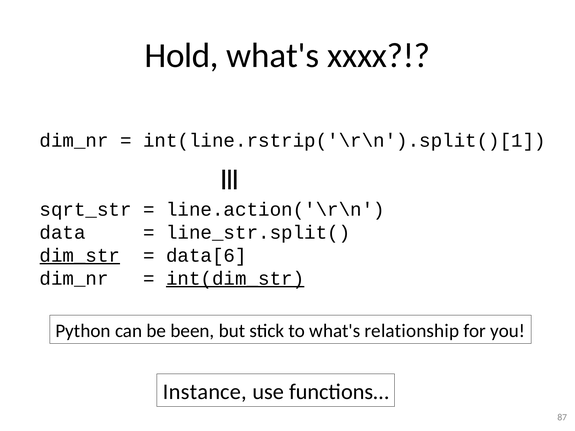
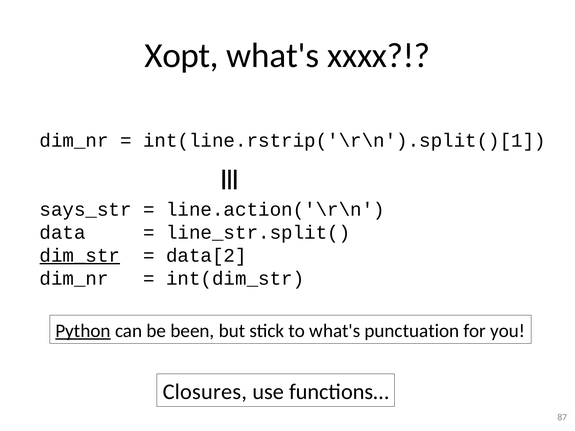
Hold: Hold -> Xopt (182, 56)
sqrt_str: sqrt_str -> says_str (86, 210)
data[6: data[6 -> data[2 (206, 256)
int(dim_str underline: present -> none (235, 279)
Python underline: none -> present (83, 331)
relationship: relationship -> punctuation (412, 331)
Instance: Instance -> Closures (205, 392)
